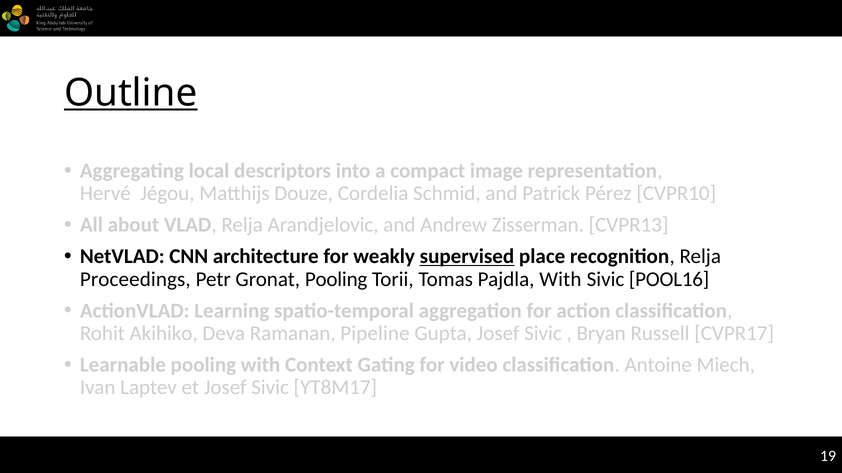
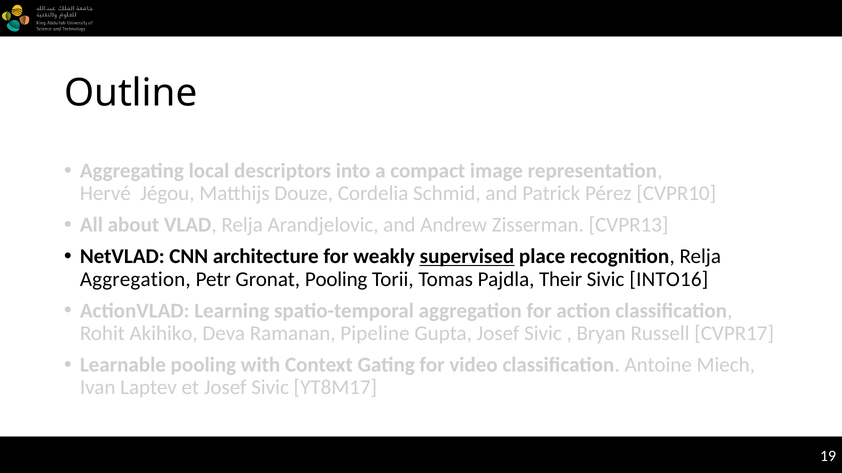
Outline underline: present -> none (131, 93)
Proceedings: Proceedings -> Aggregation (135, 280)
Pajdla With: With -> Their (561, 280)
POOL16: POOL16 -> INTO16 (669, 280)
